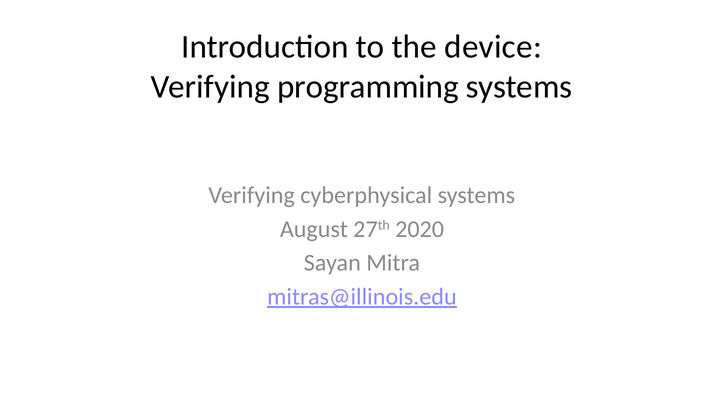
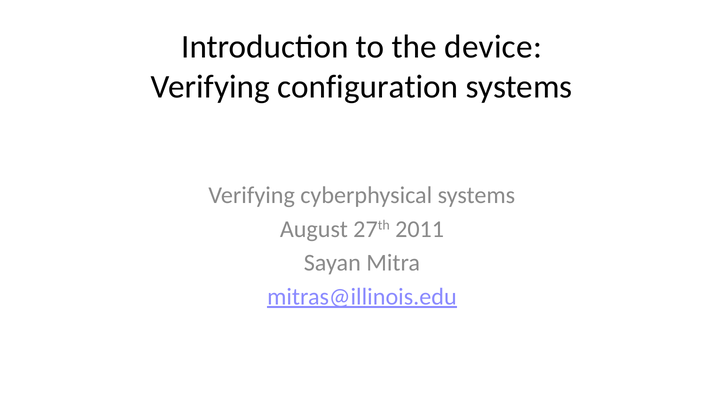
programming: programming -> configuration (368, 87)
2020: 2020 -> 2011 (420, 229)
